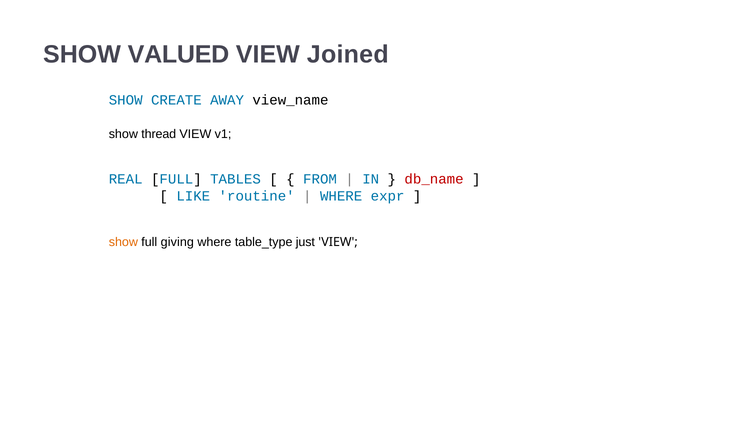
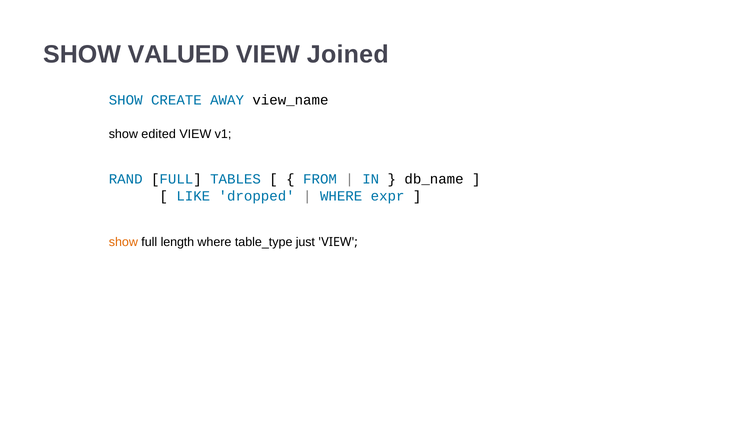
thread: thread -> edited (159, 134)
REAL: REAL -> RAND (126, 179)
db_name colour: red -> black (434, 179)
routine: routine -> dropped (257, 196)
giving: giving -> length (177, 242)
